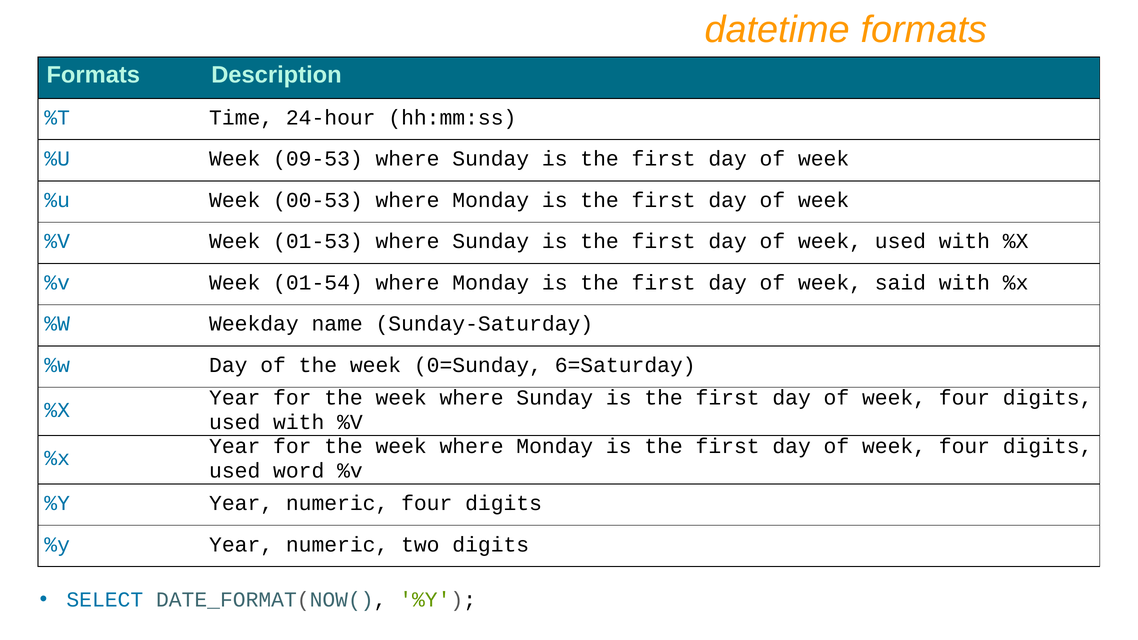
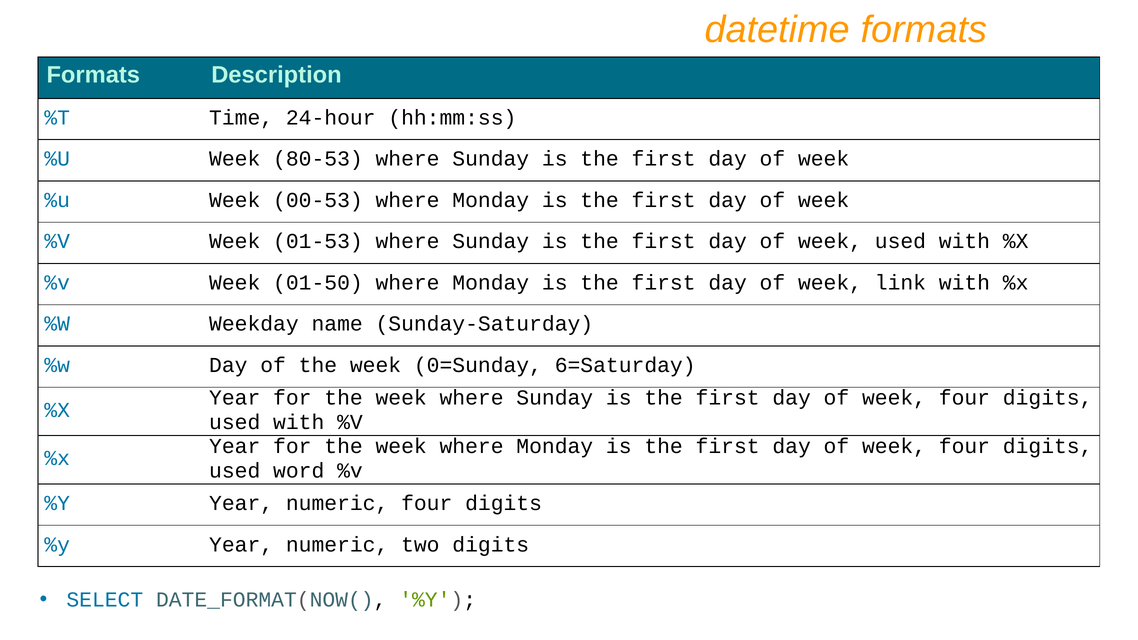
09-53: 09-53 -> 80-53 (318, 159)
01-54: 01-54 -> 01-50 (318, 283)
said: said -> link (900, 283)
